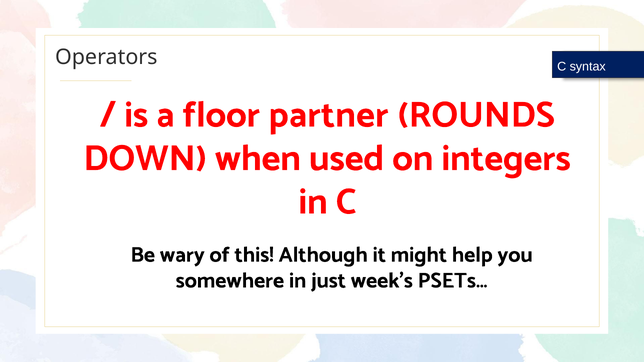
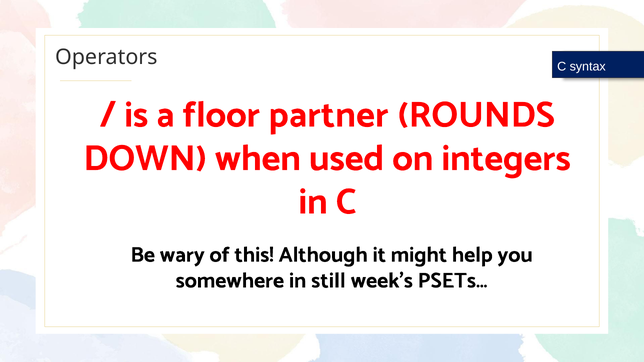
just: just -> still (328, 281)
